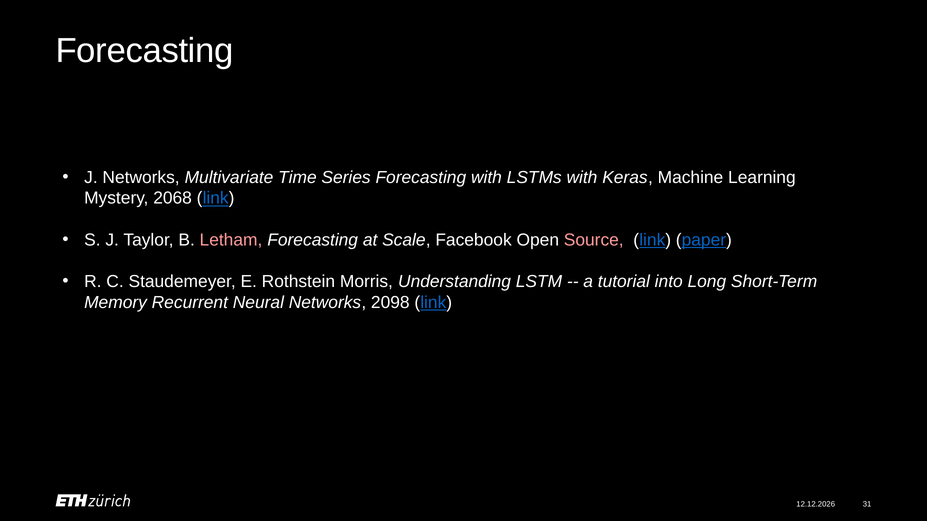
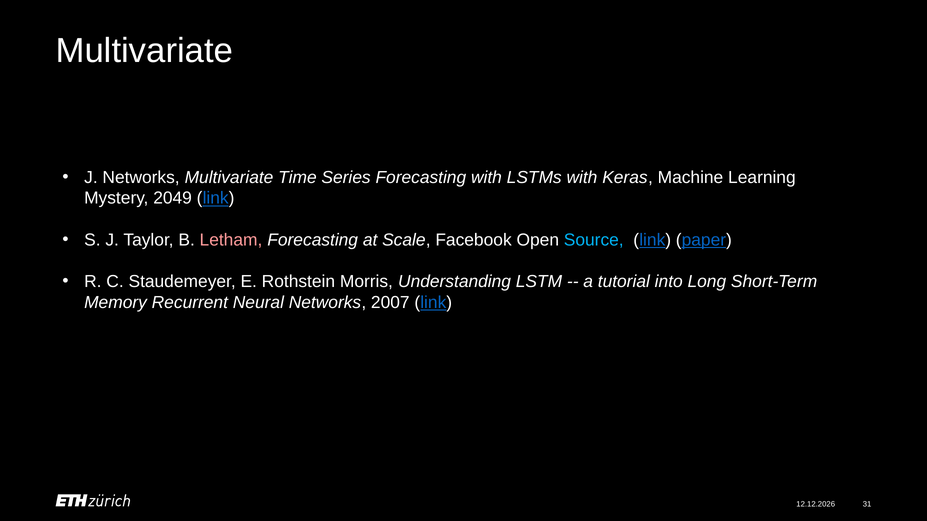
Forecasting: Forecasting -> Multivariate (144, 51)
2068: 2068 -> 2049 (173, 198)
Source colour: pink -> light blue (594, 240)
2098: 2098 -> 2007 (390, 303)
